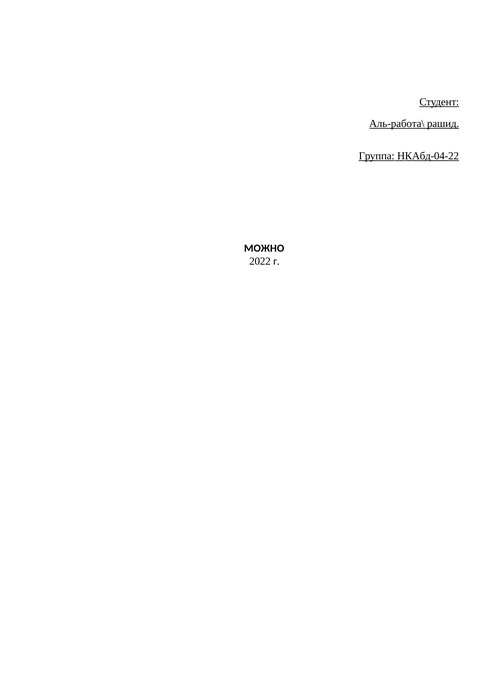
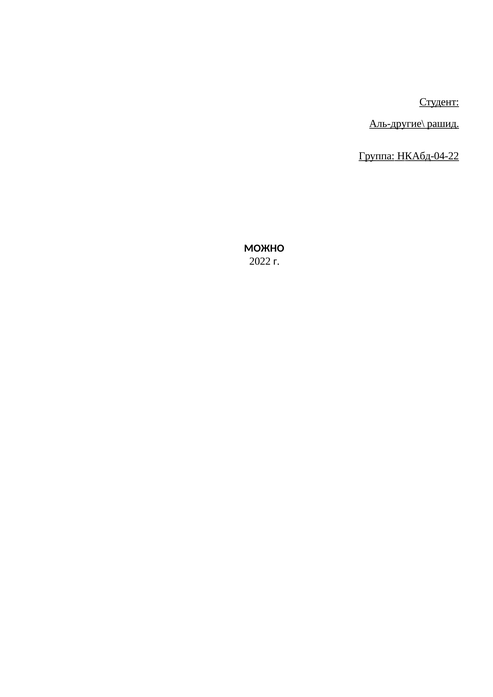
Аль-работа\: Аль-работа\ -> Аль-другие\ (397, 124)
